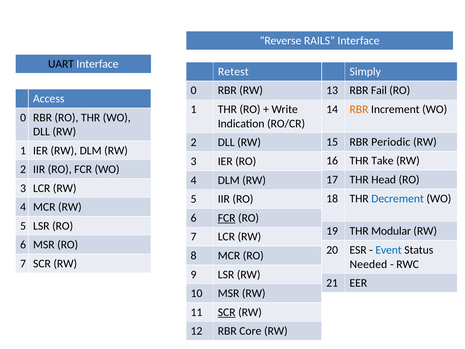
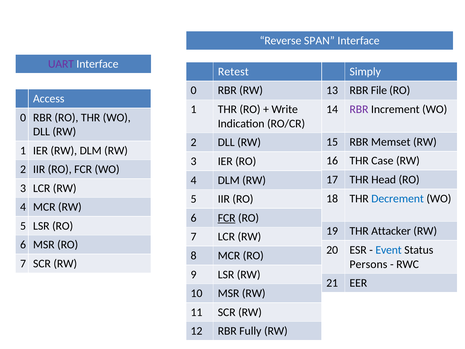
RAILS: RAILS -> SPAN (319, 41)
UART colour: black -> purple (61, 64)
Fail: Fail -> File (379, 90)
RBR colour: orange -> purple (359, 109)
Periodic: Periodic -> Memset (391, 142)
Take: Take -> Case (382, 161)
Modular: Modular -> Attacker (391, 231)
Needed: Needed -> Persons (368, 264)
SCR underline: present -> none (227, 312)
Core: Core -> Fully (250, 331)
